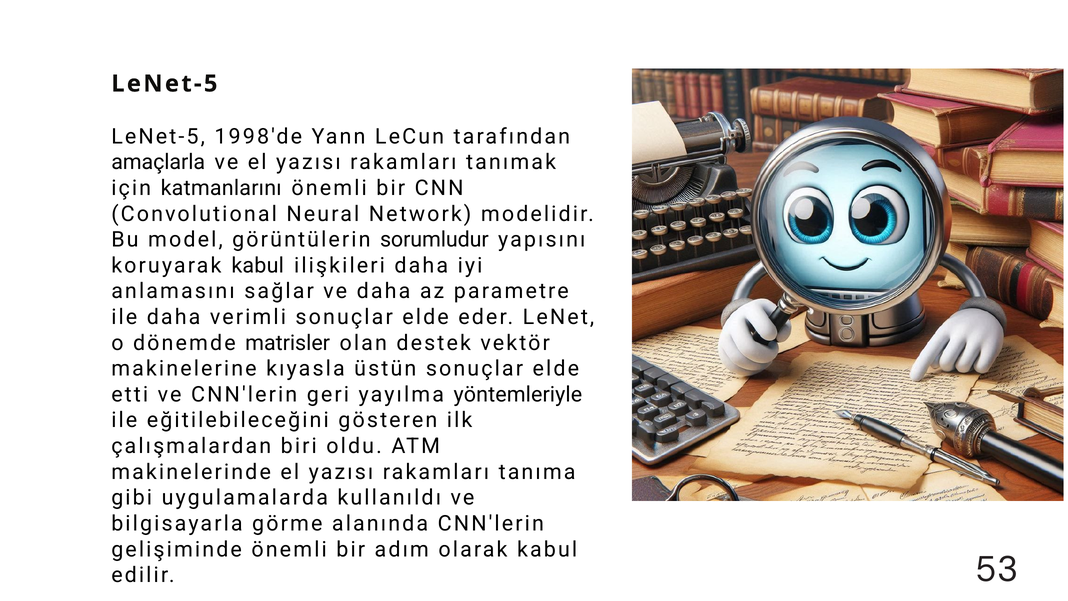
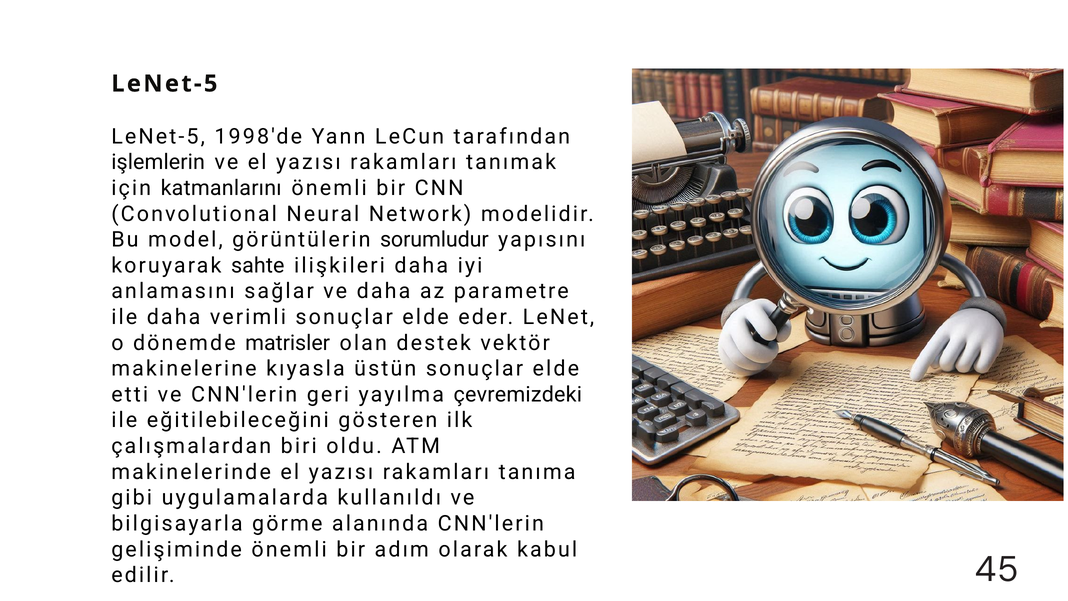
amaçlarla: amaçlarla -> işlemlerin (158, 162)
koruyarak kabul: kabul -> sahte (258, 265)
yöntemleriyle: yöntemleriyle -> çevremizdeki (518, 394)
53: 53 -> 45 (997, 569)
